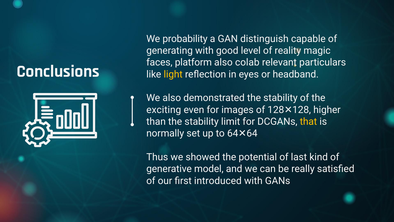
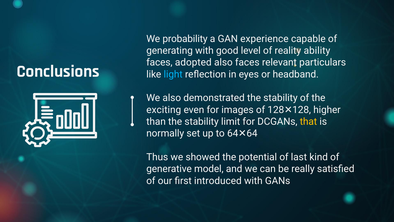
distinguish: distinguish -> experience (264, 39)
magic: magic -> ability (317, 51)
platform: platform -> adopted (193, 62)
also colab: colab -> faces (247, 62)
light colour: yellow -> light blue (173, 74)
